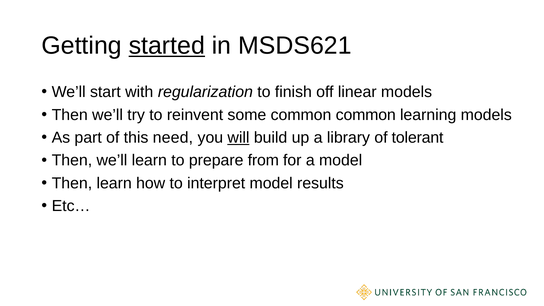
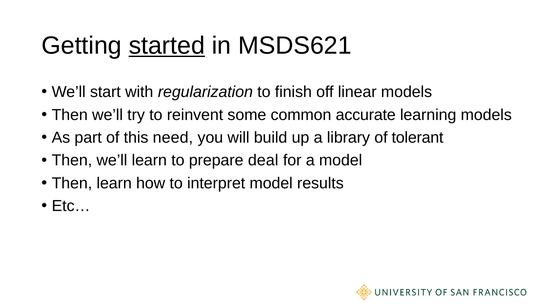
common common: common -> accurate (366, 115)
will underline: present -> none (238, 138)
from: from -> deal (263, 160)
